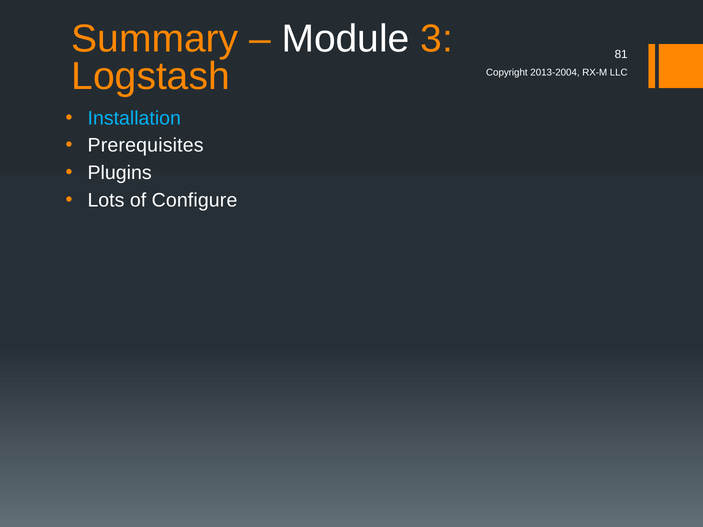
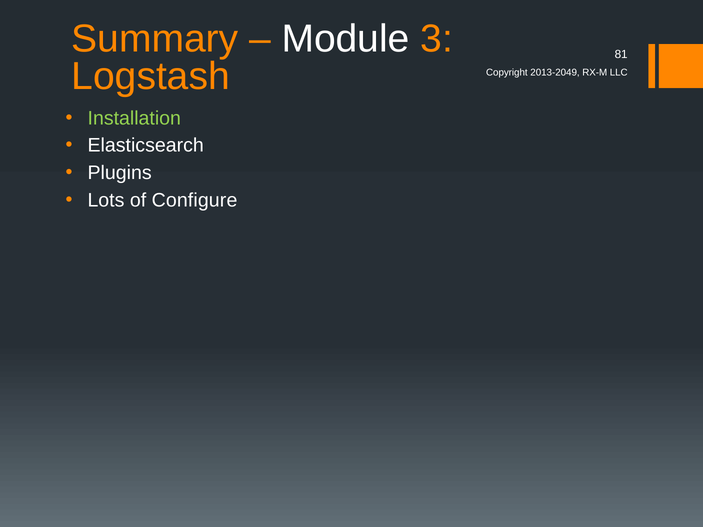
2013-2004: 2013-2004 -> 2013-2049 (555, 72)
Installation colour: light blue -> light green (134, 118)
Prerequisites: Prerequisites -> Elasticsearch (146, 146)
